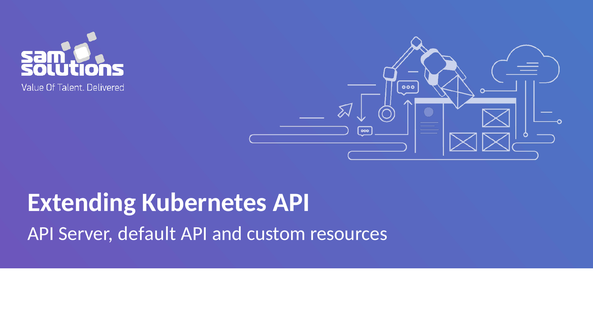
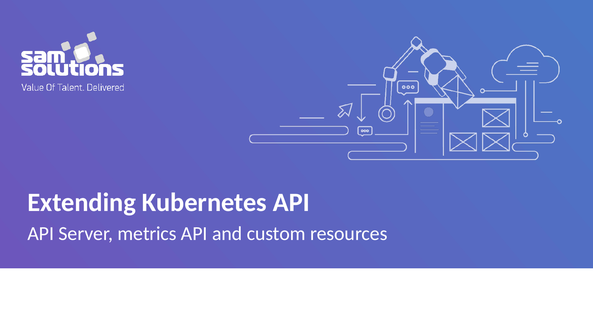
default: default -> metrics (147, 233)
